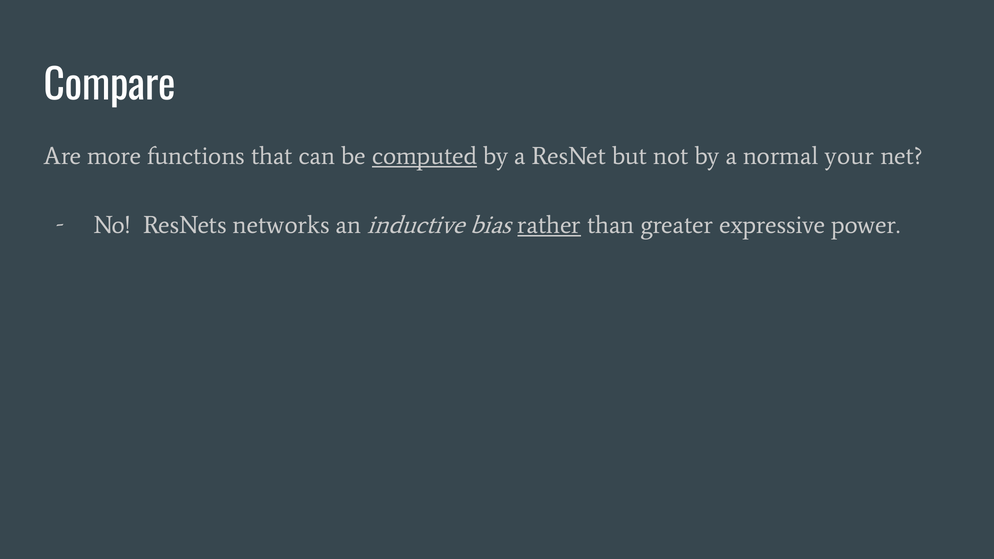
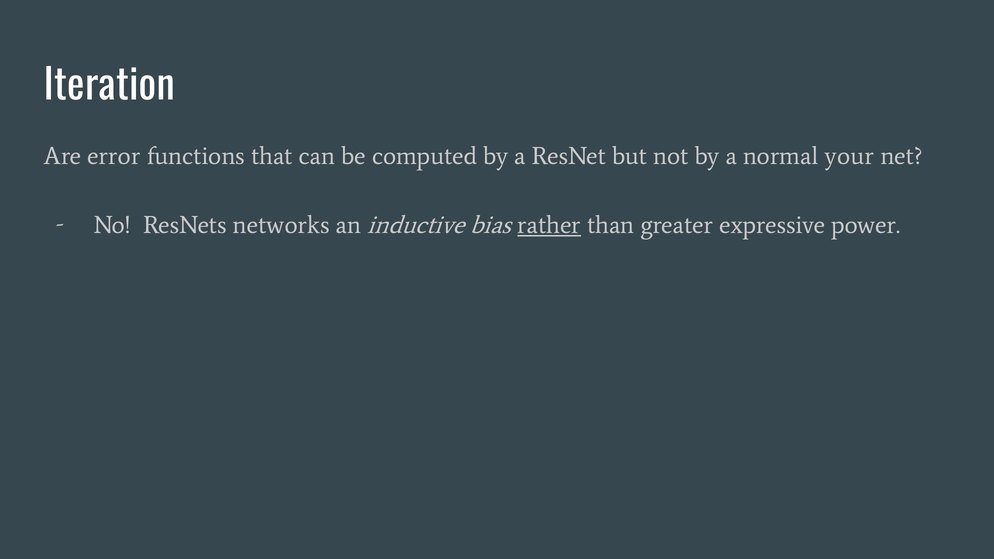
Compare: Compare -> Iteration (109, 86)
more: more -> error (114, 156)
computed underline: present -> none (425, 156)
